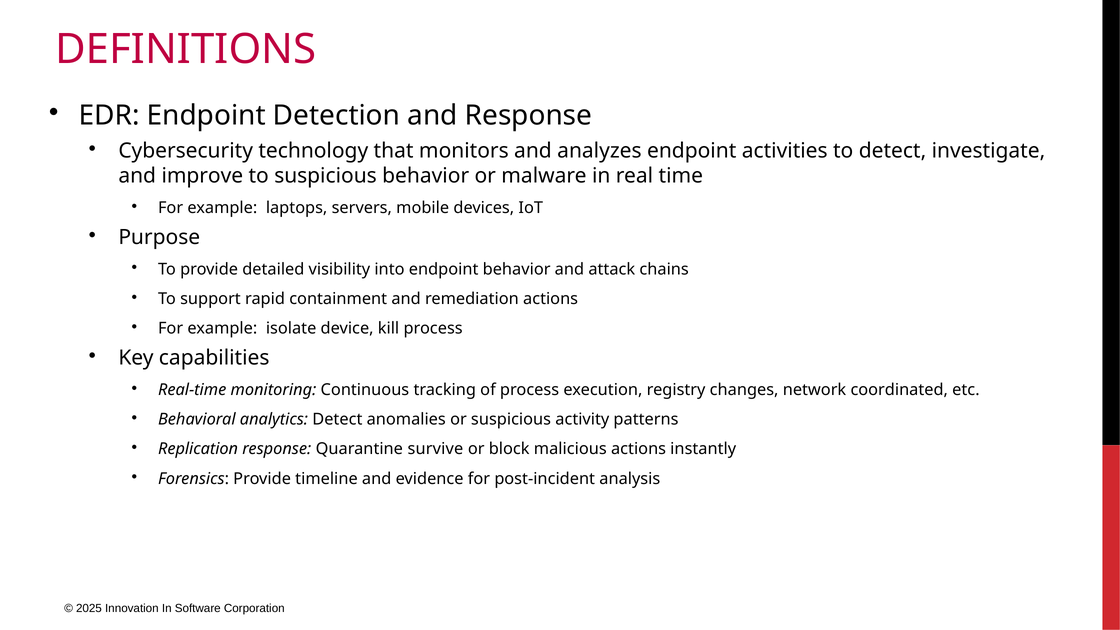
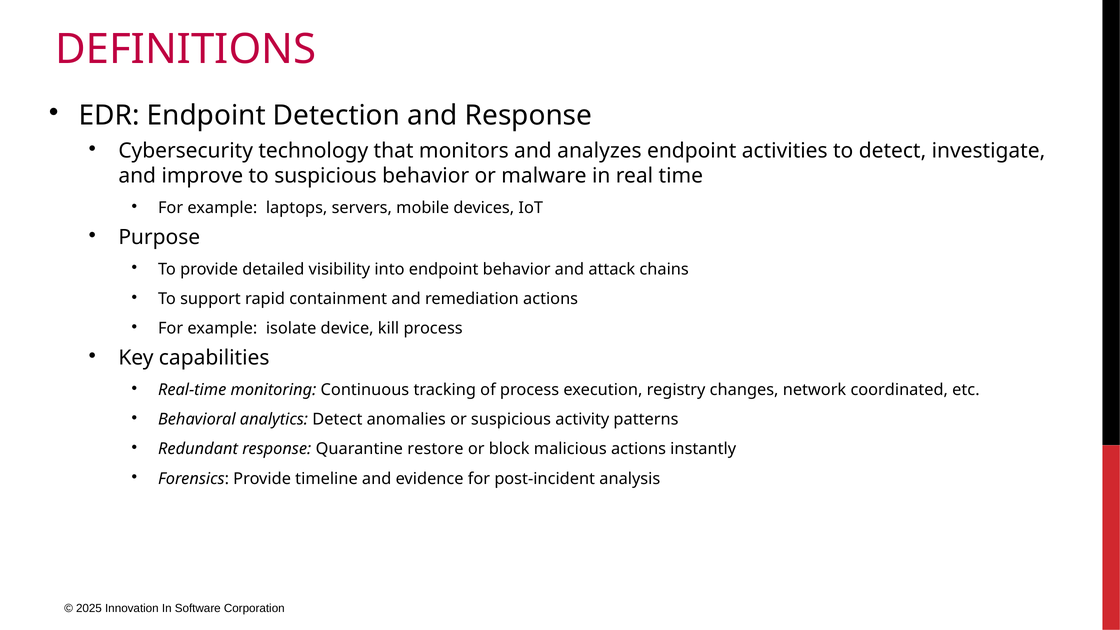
Replication: Replication -> Redundant (198, 449)
survive: survive -> restore (435, 449)
